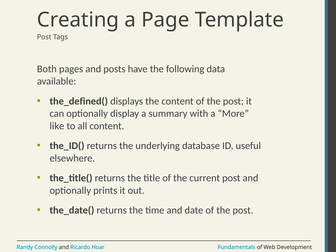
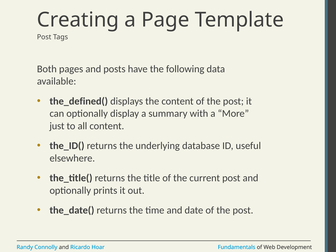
like: like -> just (57, 126)
